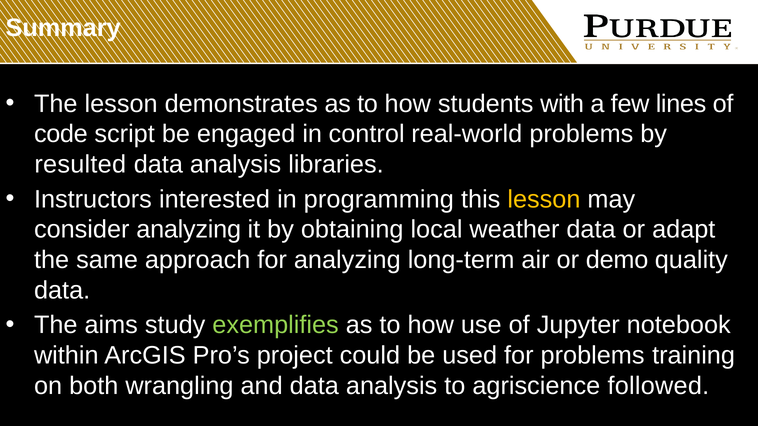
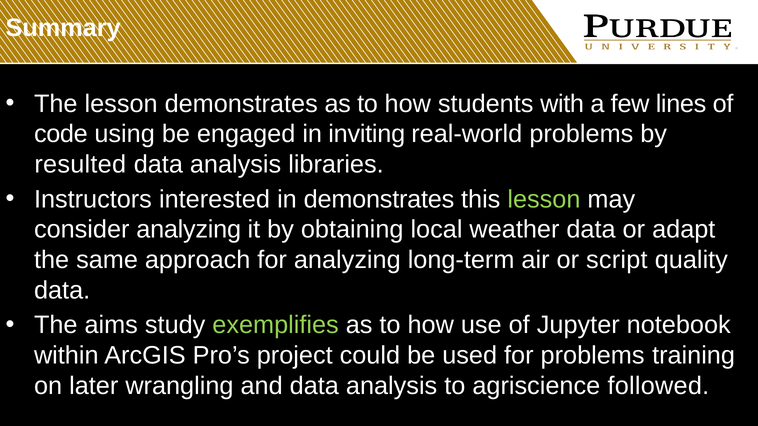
script: script -> using (125, 134)
control: control -> inviting (367, 134)
in programming: programming -> demonstrates (379, 199)
lesson colour: yellow -> light green (544, 199)
demo: demo -> script (617, 260)
both: both -> later (94, 386)
